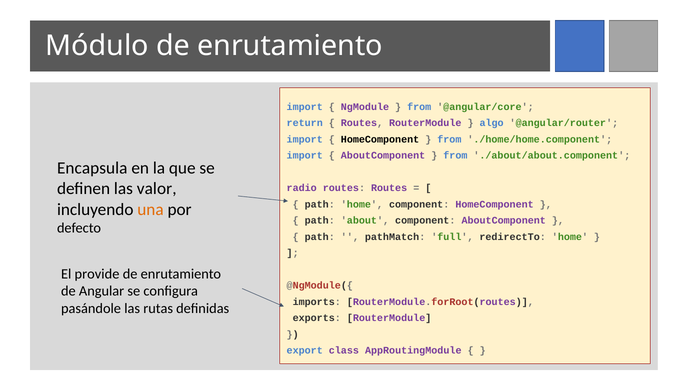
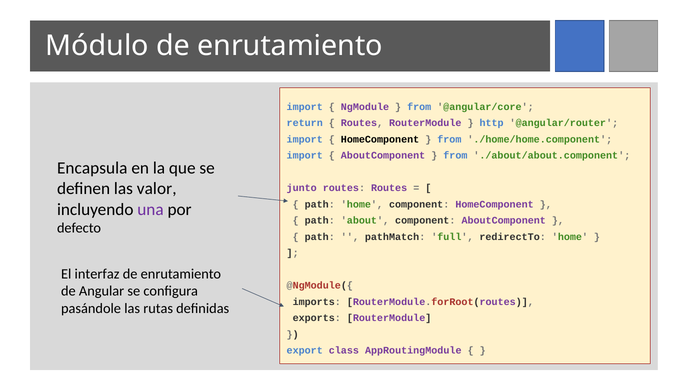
algo: algo -> http (492, 123)
radio: radio -> junto (302, 188)
una colour: orange -> purple (150, 209)
provide: provide -> interfaz (97, 274)
